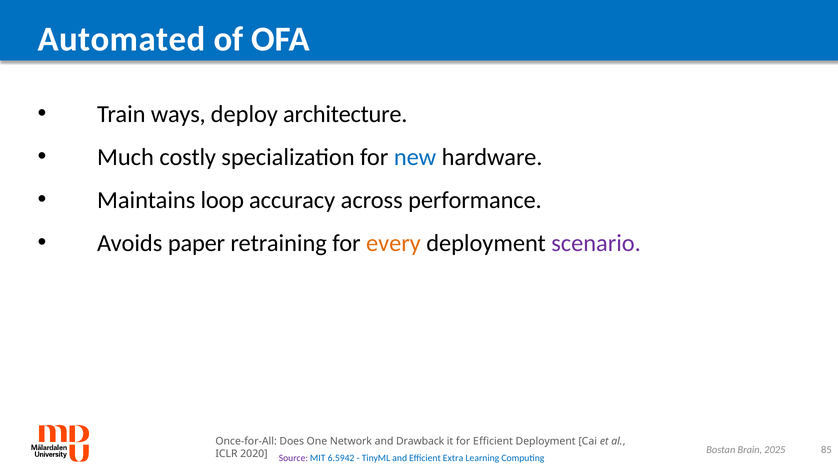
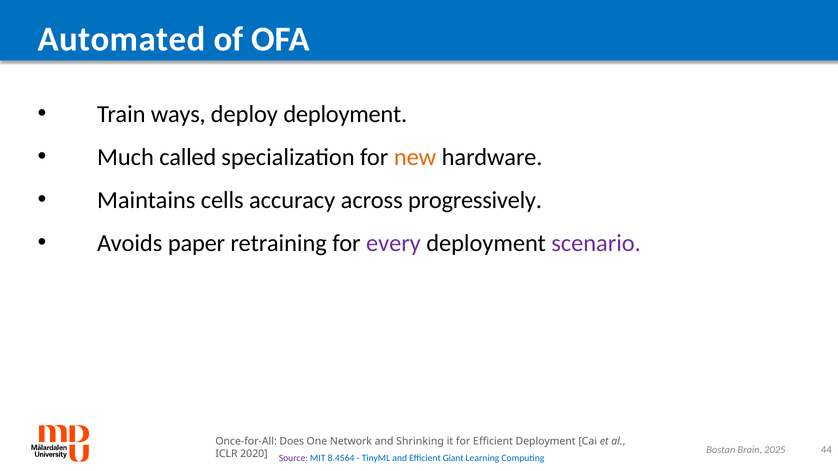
deploy architecture: architecture -> deployment (345, 114)
costly: costly -> called (188, 157)
new colour: blue -> orange (415, 157)
loop: loop -> cells (222, 200)
performance: performance -> progressively (475, 200)
every colour: orange -> purple (393, 243)
Drawback: Drawback -> Shrinking (420, 442)
85: 85 -> 44 (826, 450)
6.5942: 6.5942 -> 8.4564 (341, 458)
Extra: Extra -> Giant (453, 458)
